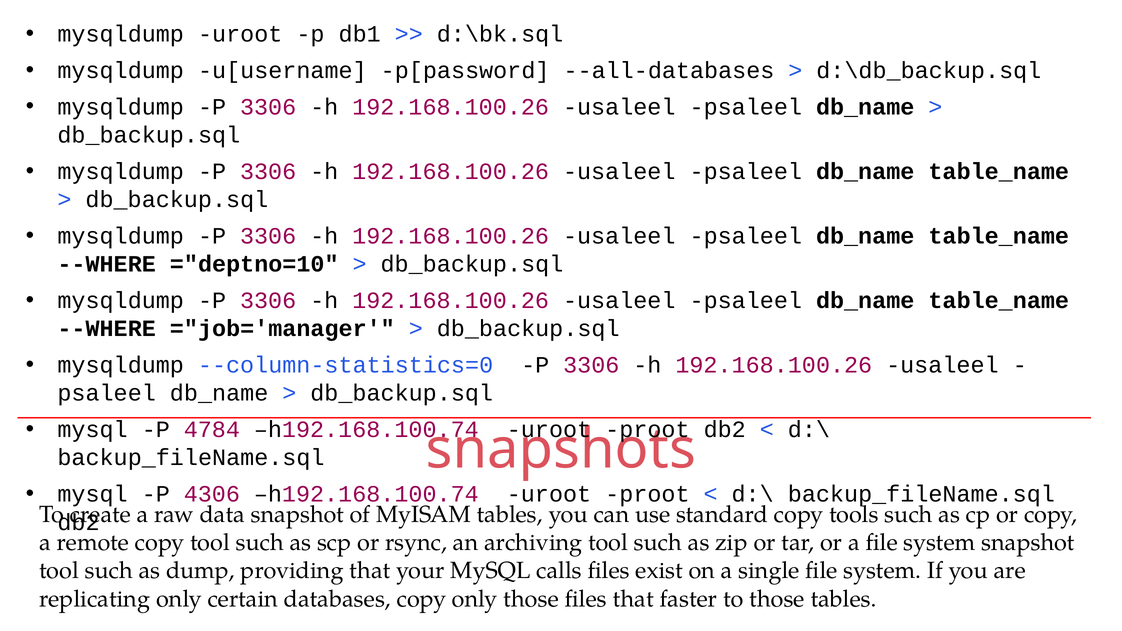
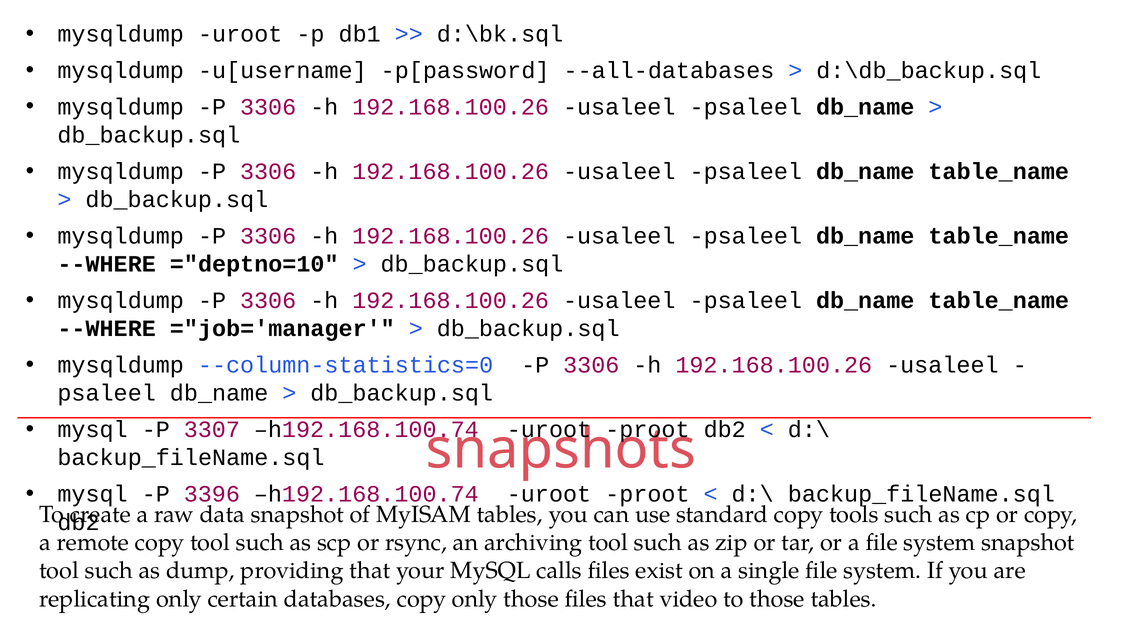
4784: 4784 -> 3307 (212, 430)
4306: 4306 -> 3396 (212, 494)
faster: faster -> video (688, 599)
